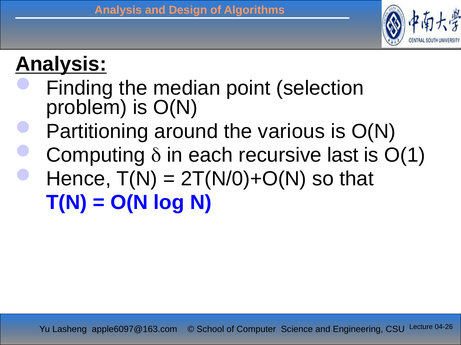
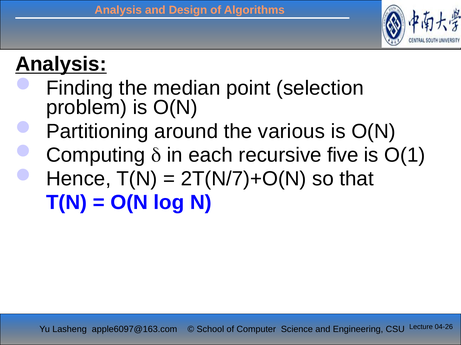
last: last -> five (343, 155)
2T(N/0)+O(N: 2T(N/0)+O(N -> 2T(N/7)+O(N (244, 179)
